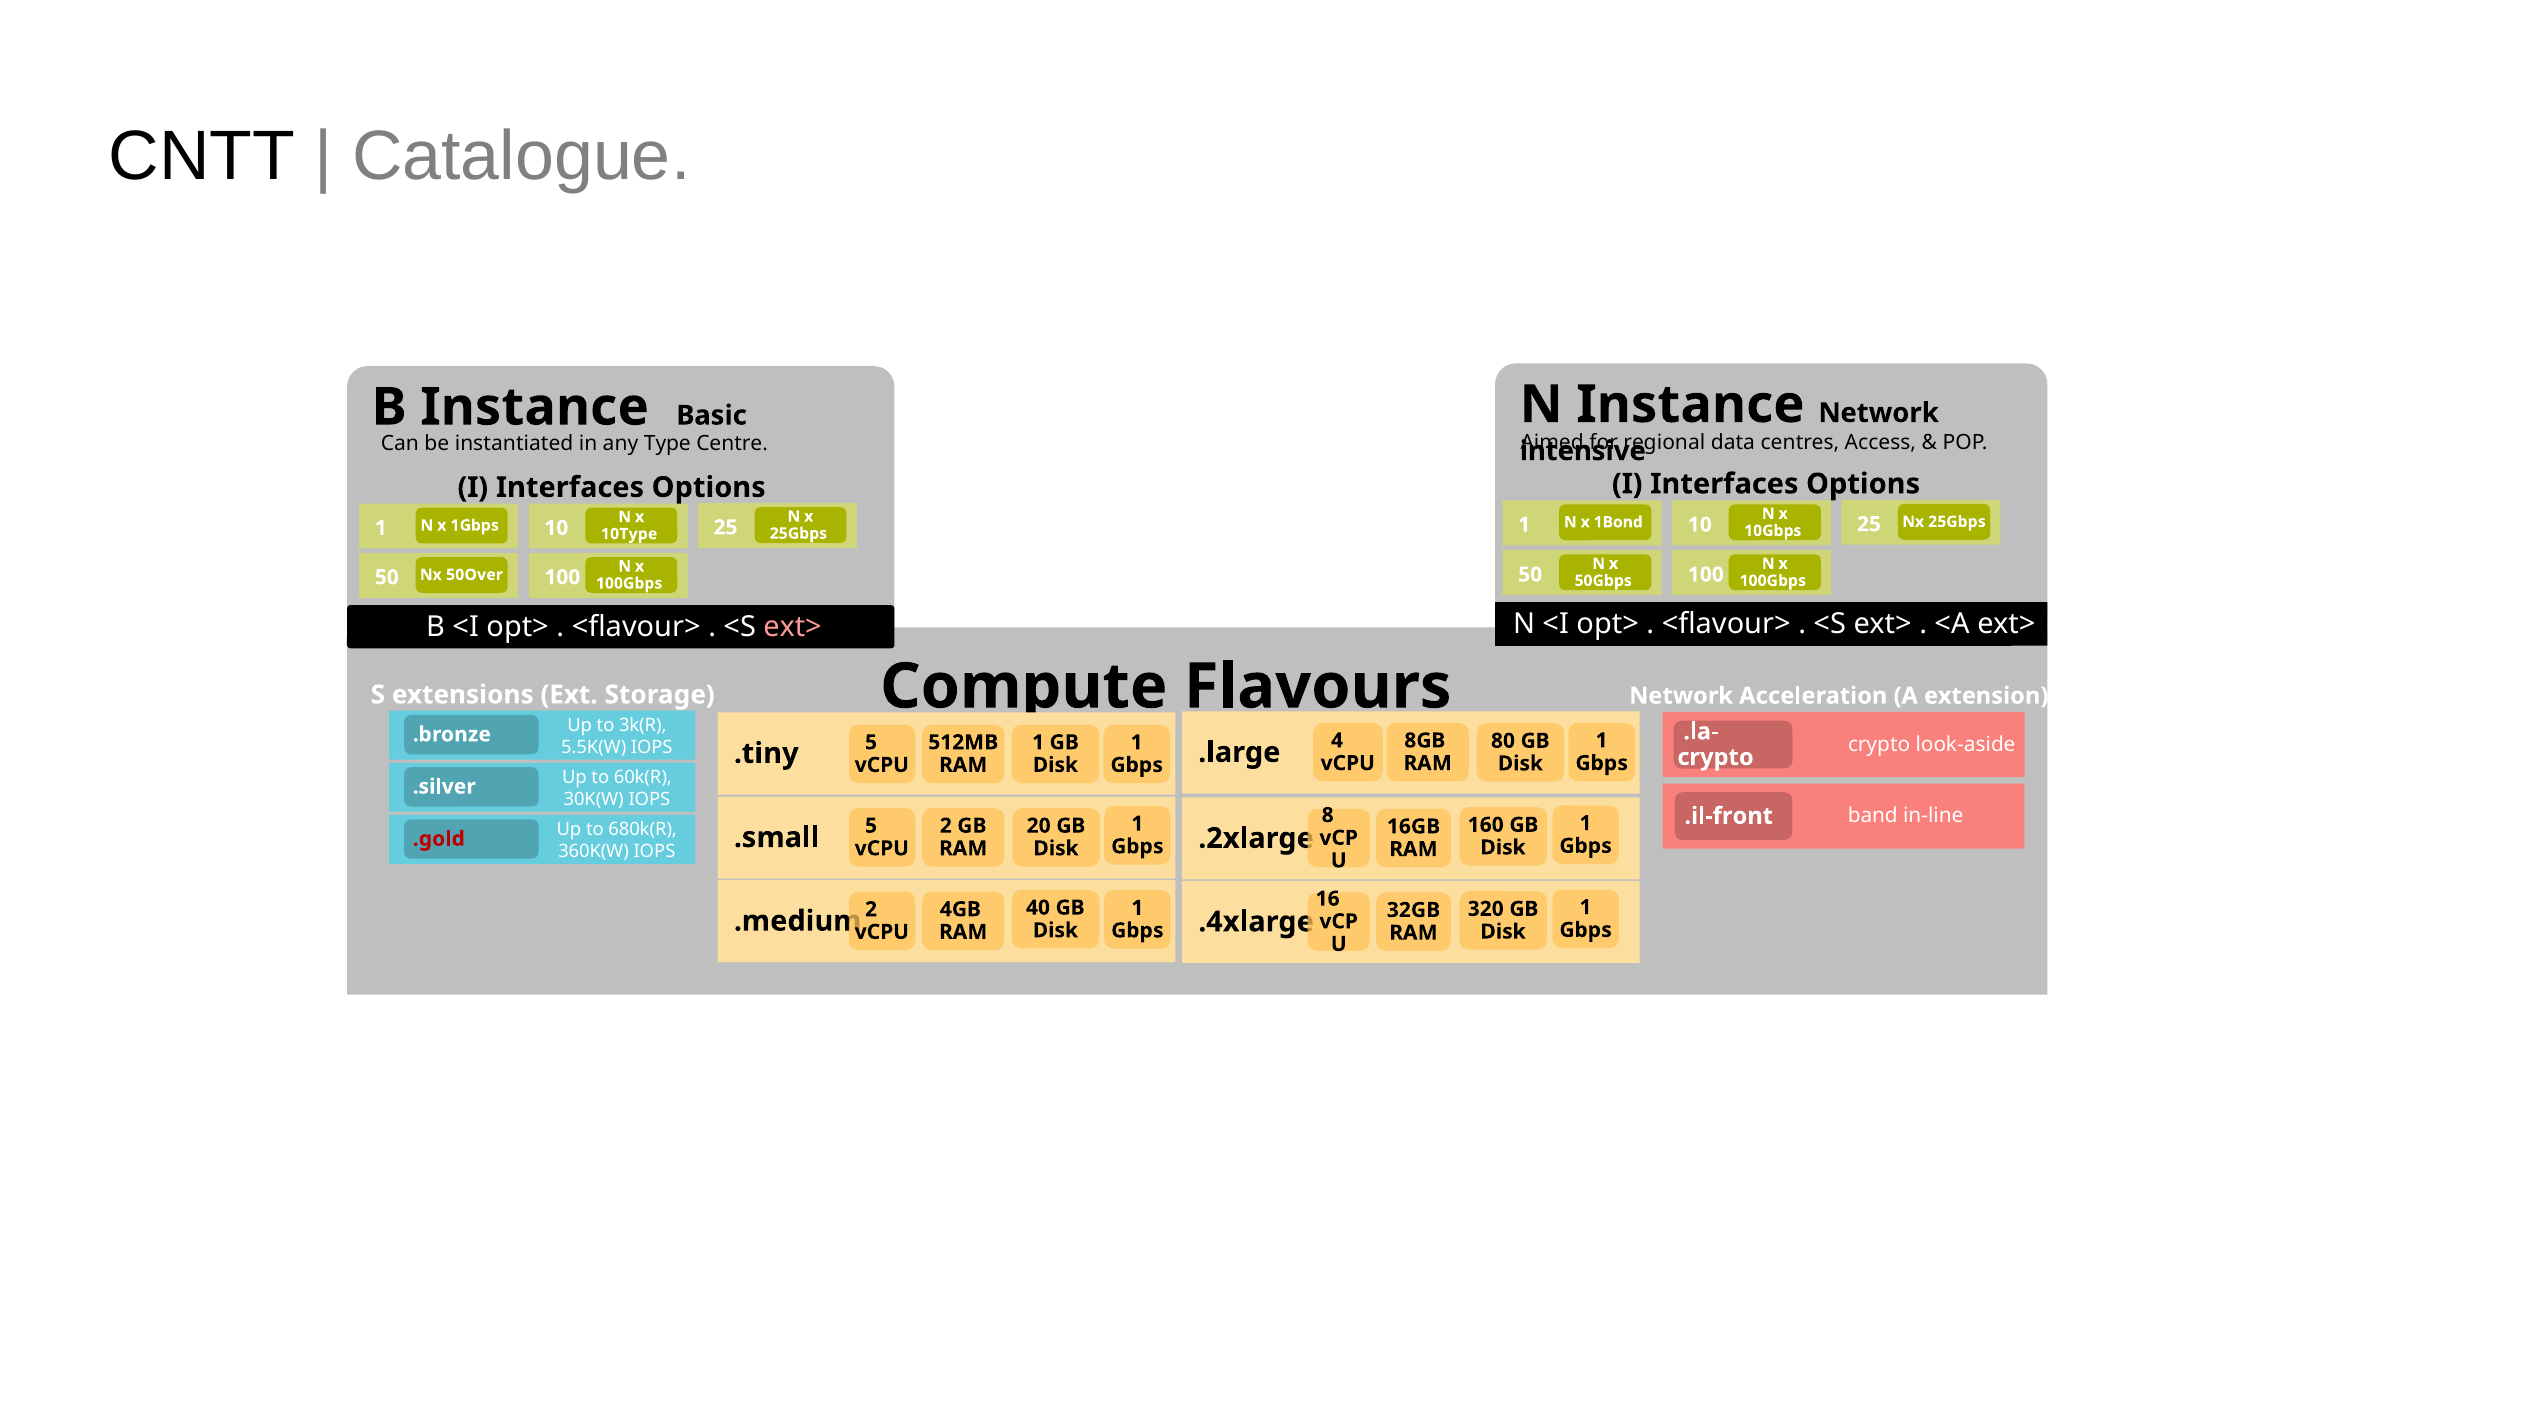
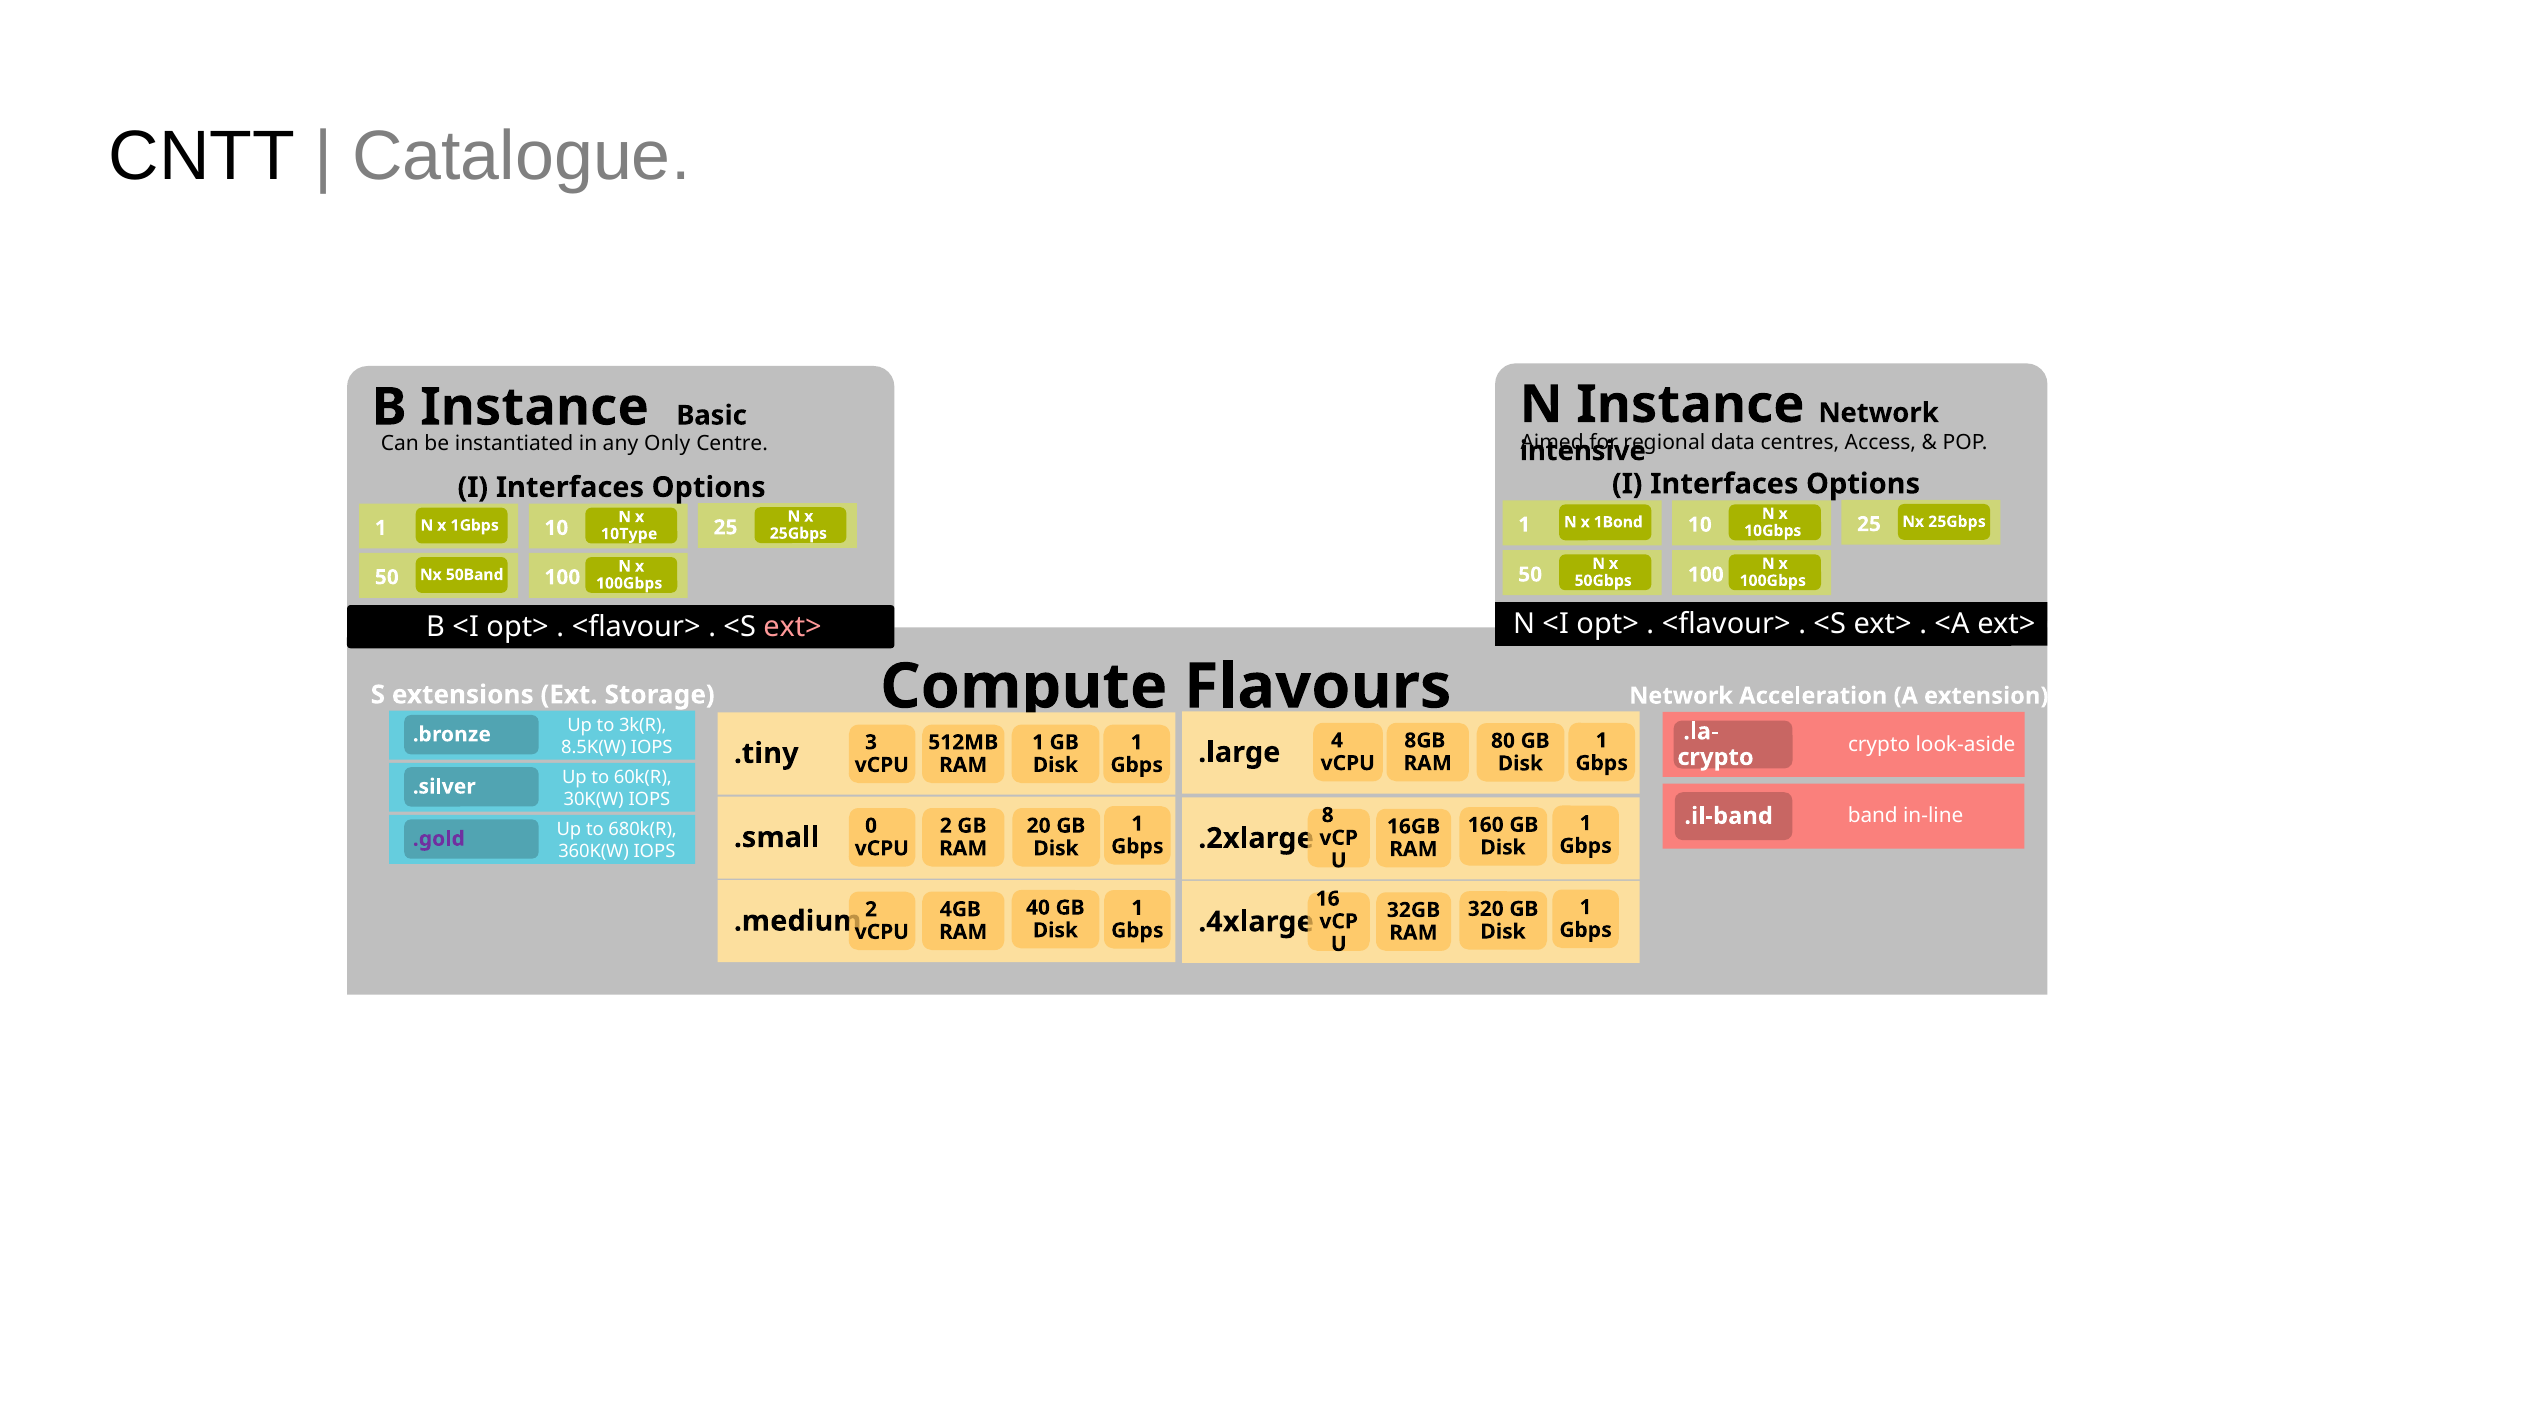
Type: Type -> Only (667, 444)
50Over: 50Over -> 50Band (475, 575)
5.5K(W: 5.5K(W -> 8.5K(W (594, 748)
.tiny 5: 5 -> 3 (871, 743)
.il-front: .il-front -> .il-band (1729, 816)
.small 5: 5 -> 0 (871, 826)
.gold colour: red -> purple (439, 839)
